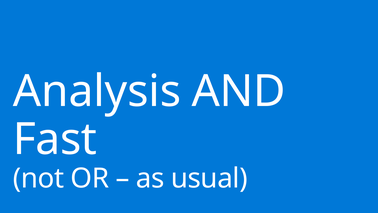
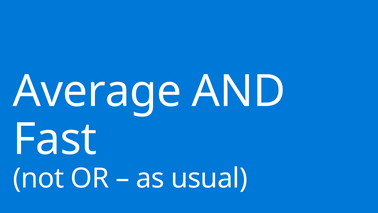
Analysis: Analysis -> Average (97, 91)
